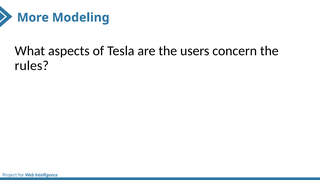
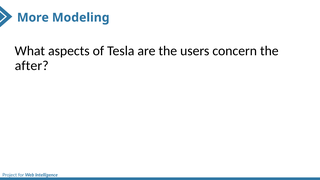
rules: rules -> after (32, 66)
